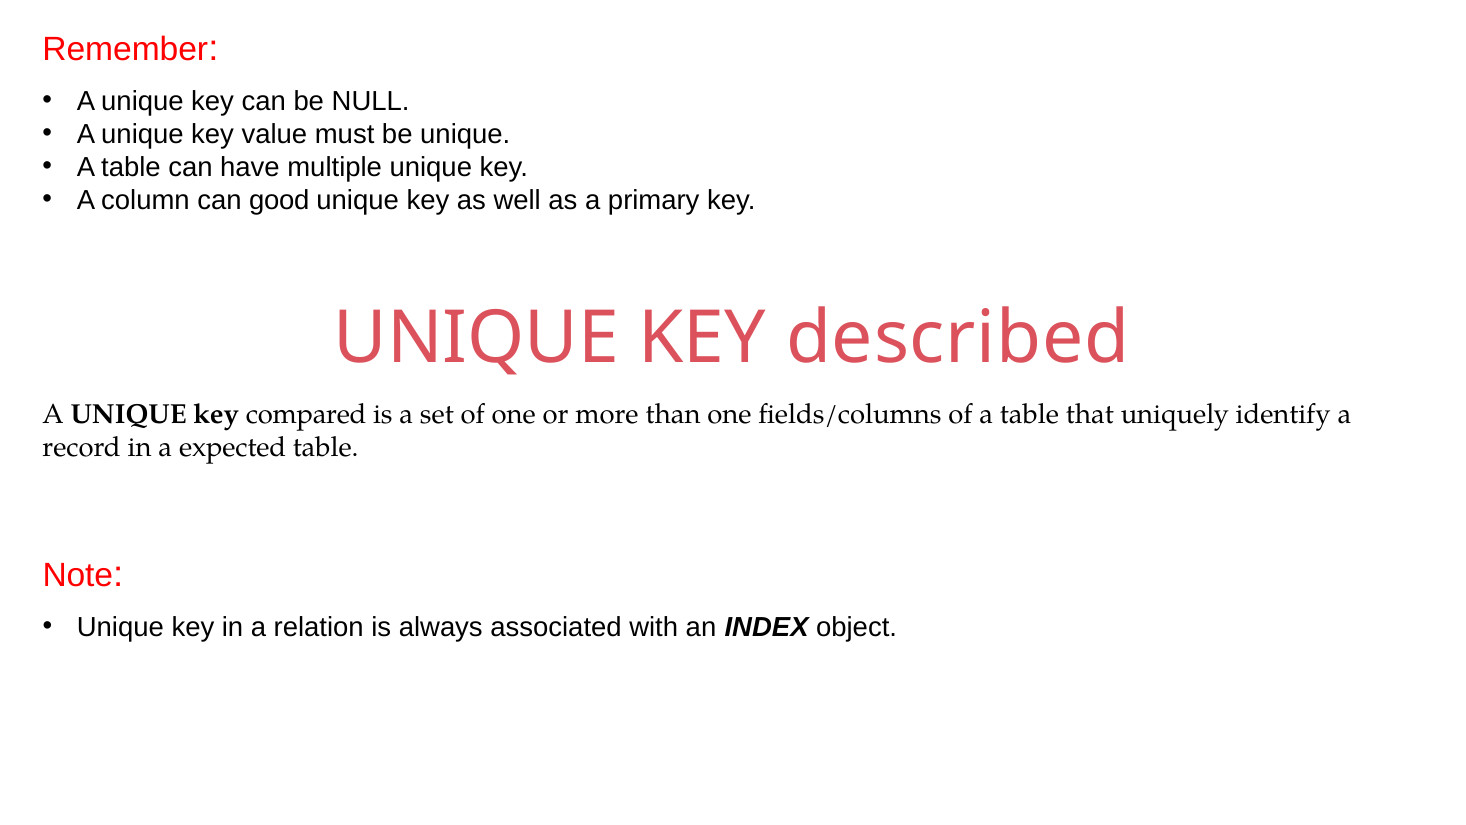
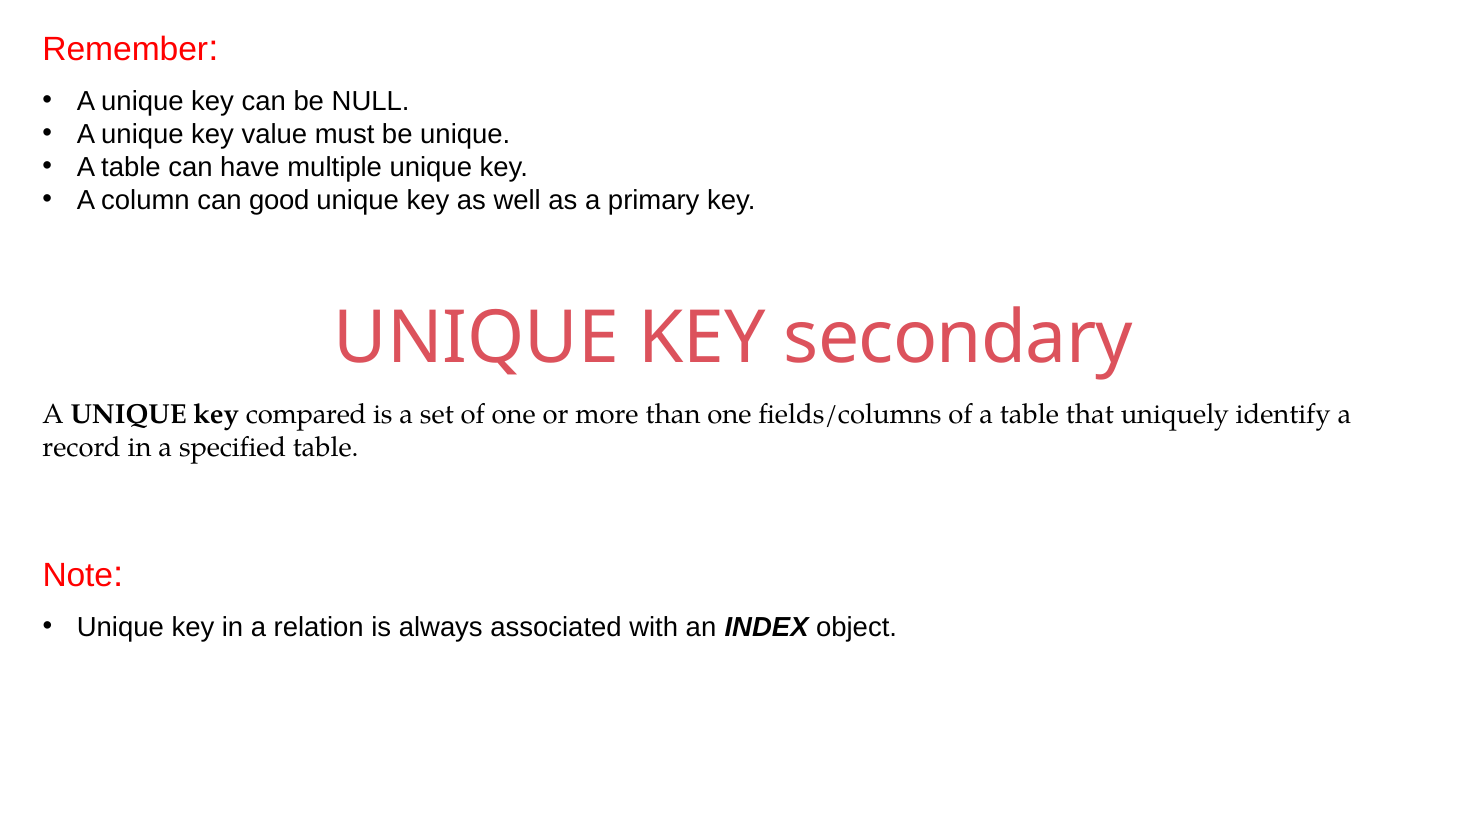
described: described -> secondary (958, 339)
expected: expected -> specified (233, 447)
